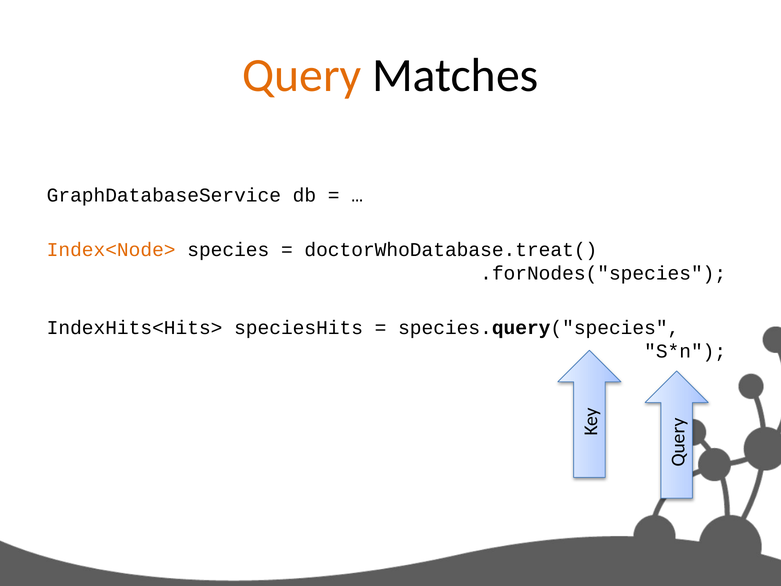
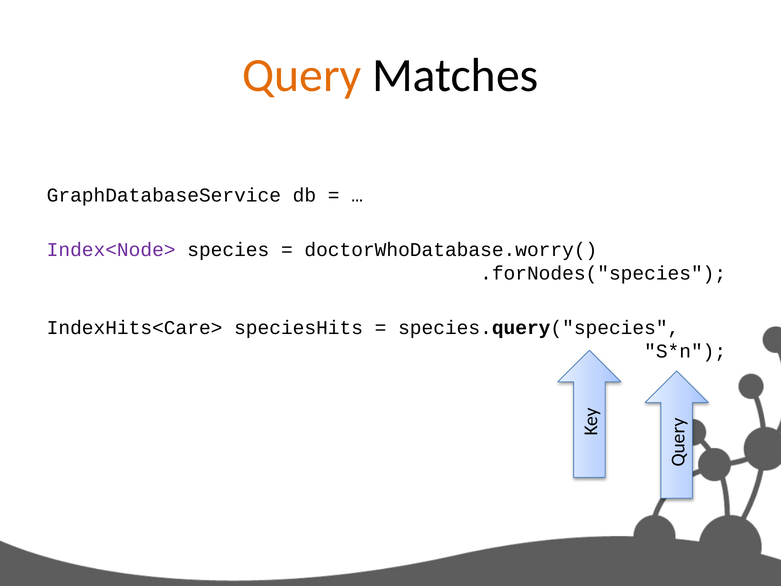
Index<Node> colour: orange -> purple (111, 250)
doctorWhoDatabase.treat(: doctorWhoDatabase.treat( -> doctorWhoDatabase.worry( (451, 250)
IndexHits<Hits>: IndexHits<Hits> -> IndexHits<Care> (135, 328)
